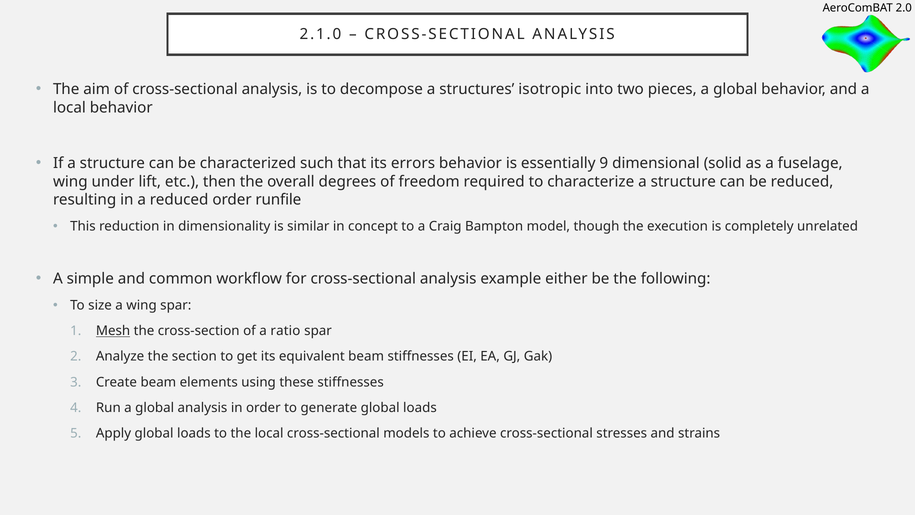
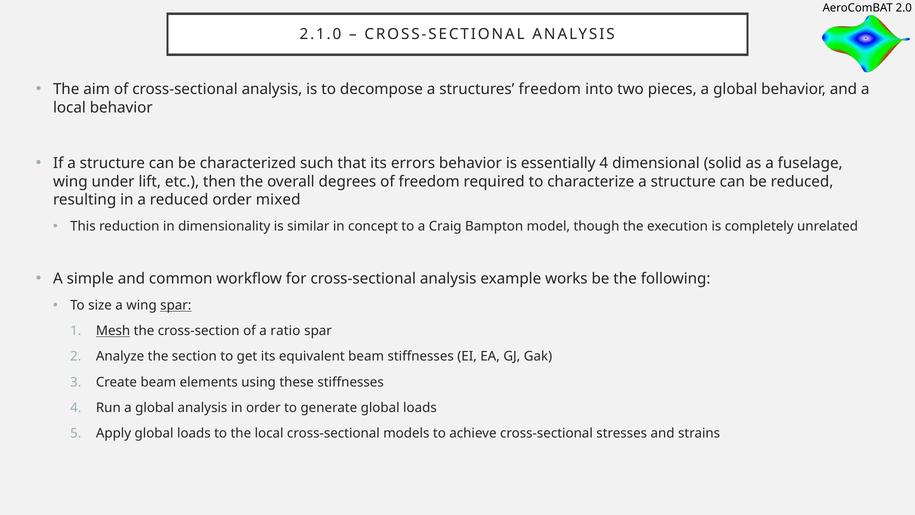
structures isotropic: isotropic -> freedom (550, 89)
essentially 9: 9 -> 4 (604, 163)
runfile: runfile -> mixed (278, 200)
either: either -> works (566, 279)
spar underline: none -> present (176, 305)
